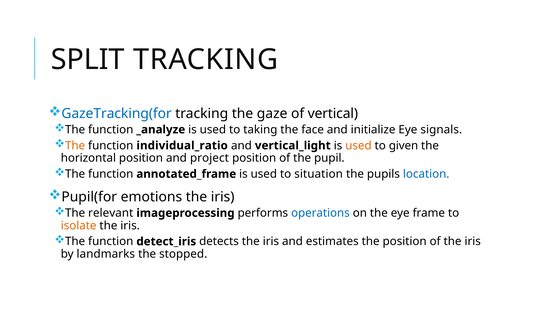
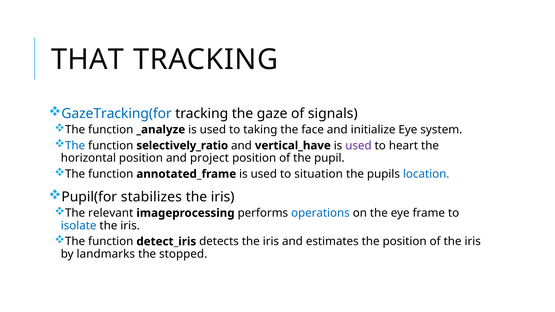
SPLIT: SPLIT -> THAT (88, 60)
vertical: vertical -> signals (333, 114)
signals: signals -> system (441, 130)
The colour: orange -> blue (75, 146)
individual_ratio: individual_ratio -> selectively_ratio (182, 146)
vertical_light: vertical_light -> vertical_have (293, 146)
used colour: orange -> purple (358, 146)
given: given -> heart (403, 146)
emotions: emotions -> stabilizes (151, 197)
isolate colour: orange -> blue (79, 226)
